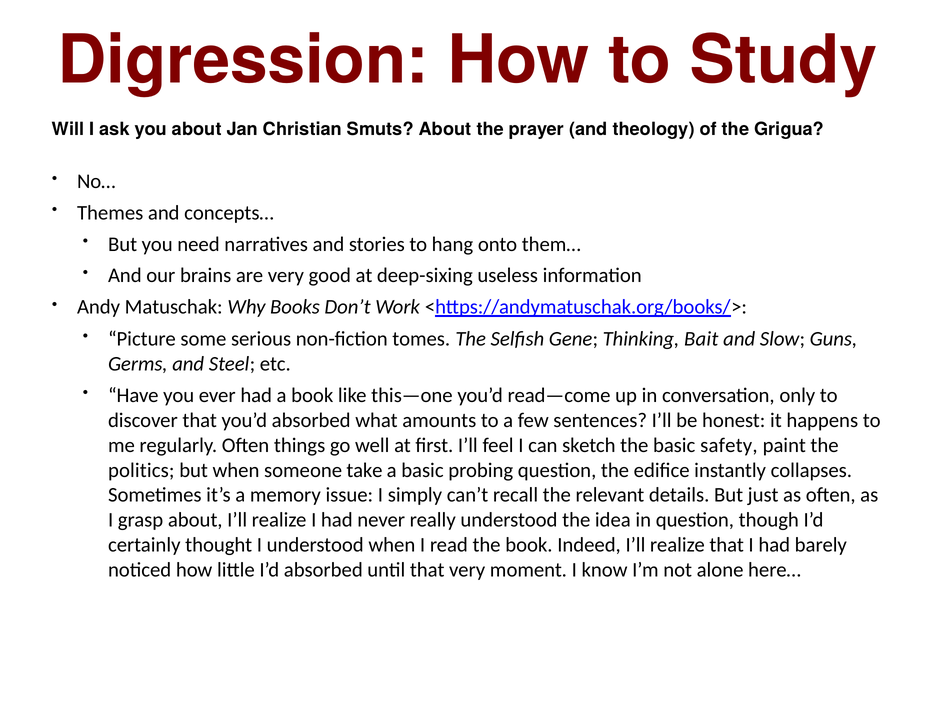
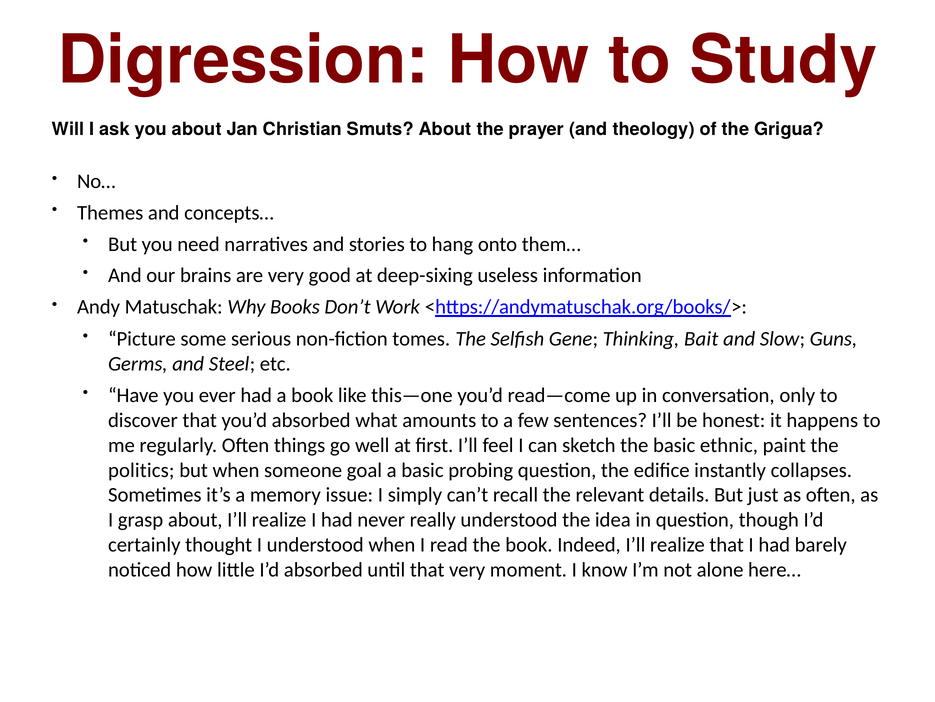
safety: safety -> ethnic (729, 445)
take: take -> goal (364, 470)
